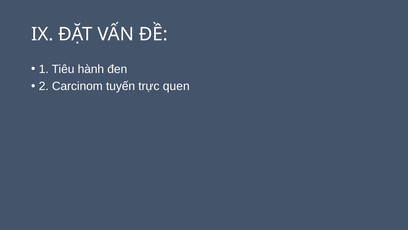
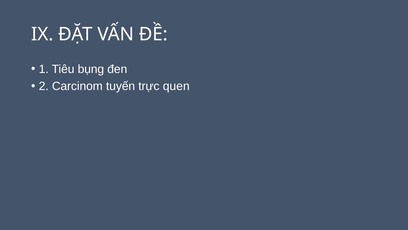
hành: hành -> bụng (91, 69)
